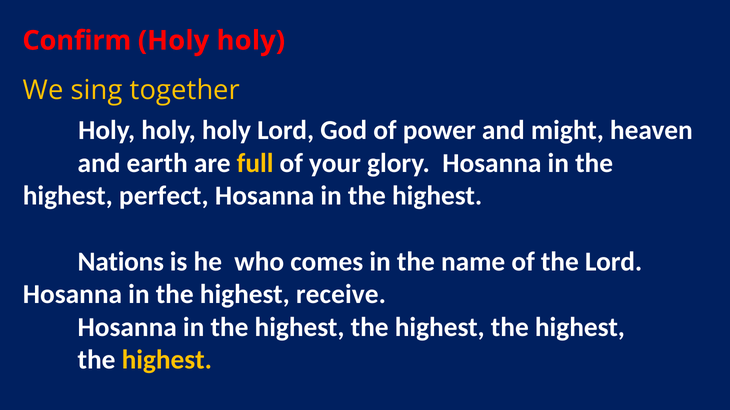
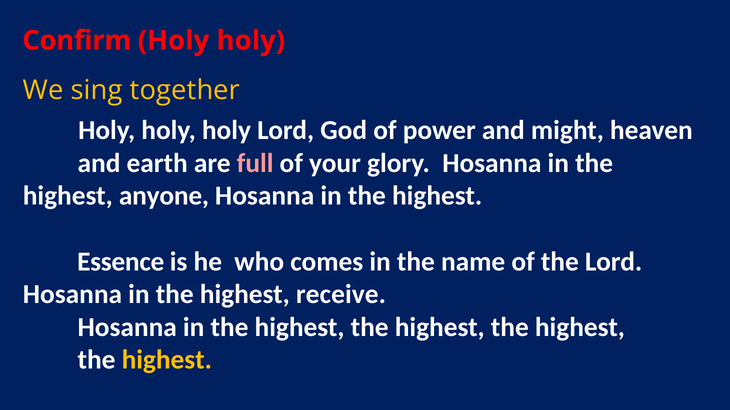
full colour: yellow -> pink (255, 163)
perfect: perfect -> anyone (164, 196)
Nations: Nations -> Essence (121, 262)
